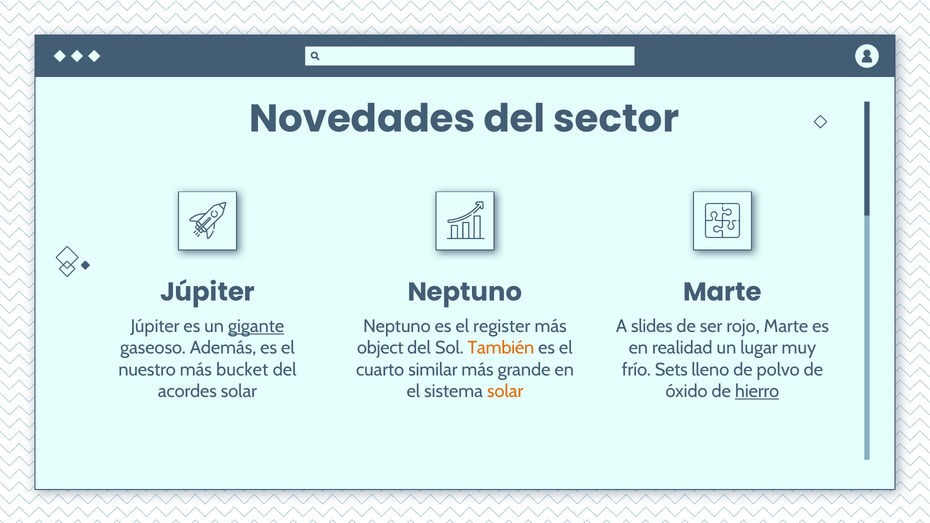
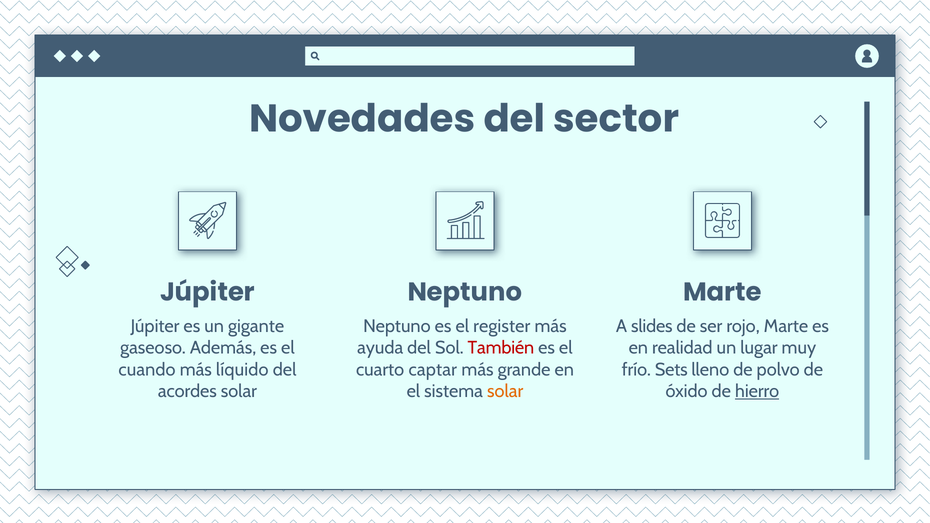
gigante underline: present -> none (256, 326)
object: object -> ayuda (380, 348)
También colour: orange -> red (501, 348)
nuestro: nuestro -> cuando (147, 370)
bucket: bucket -> líquido (242, 370)
similar: similar -> captar (433, 370)
